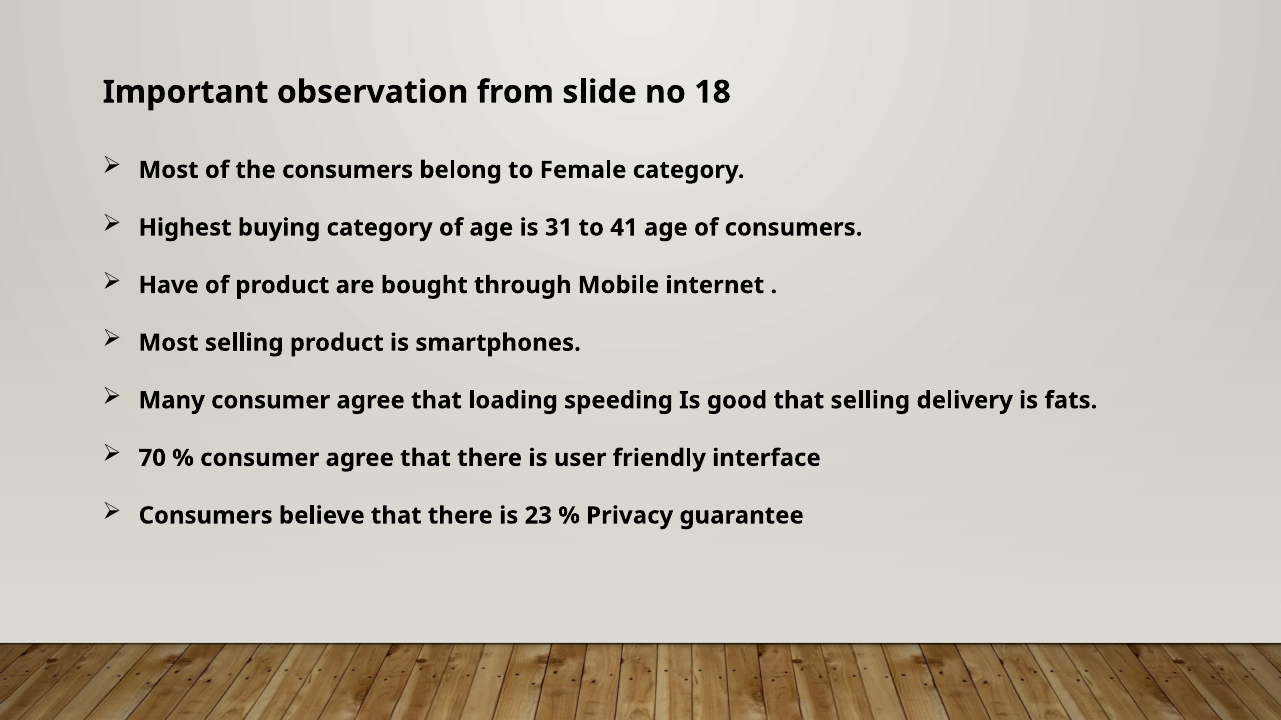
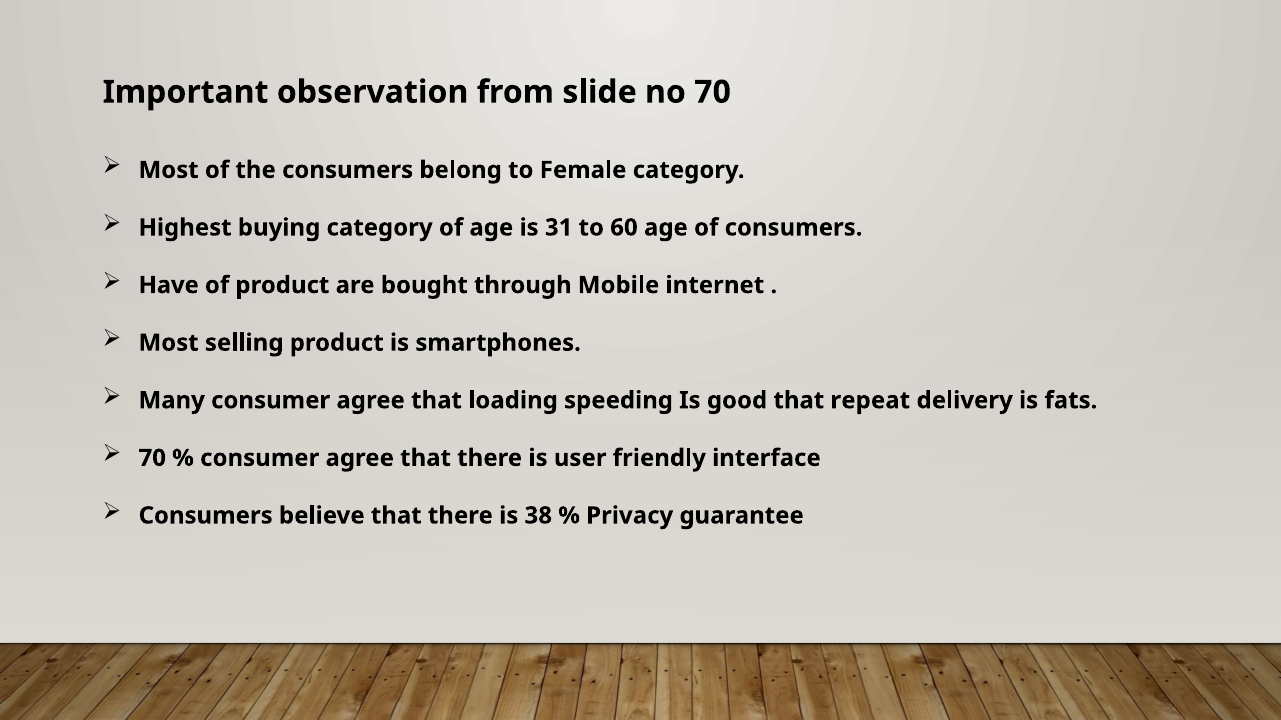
no 18: 18 -> 70 (713, 92)
41: 41 -> 60 (624, 228)
that selling: selling -> repeat (870, 401)
23: 23 -> 38 (538, 516)
